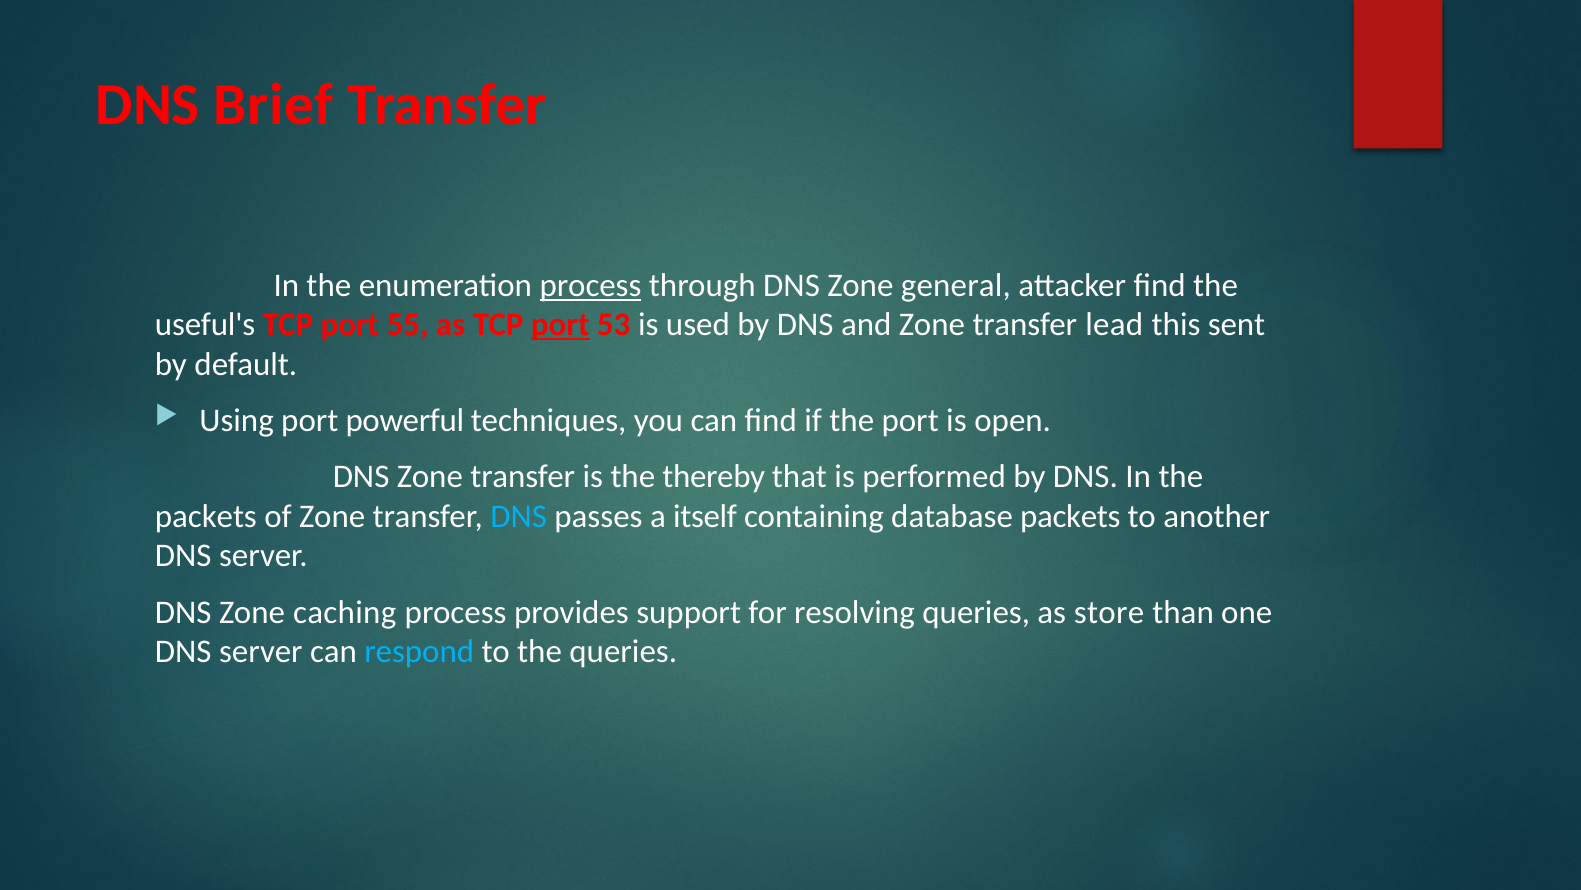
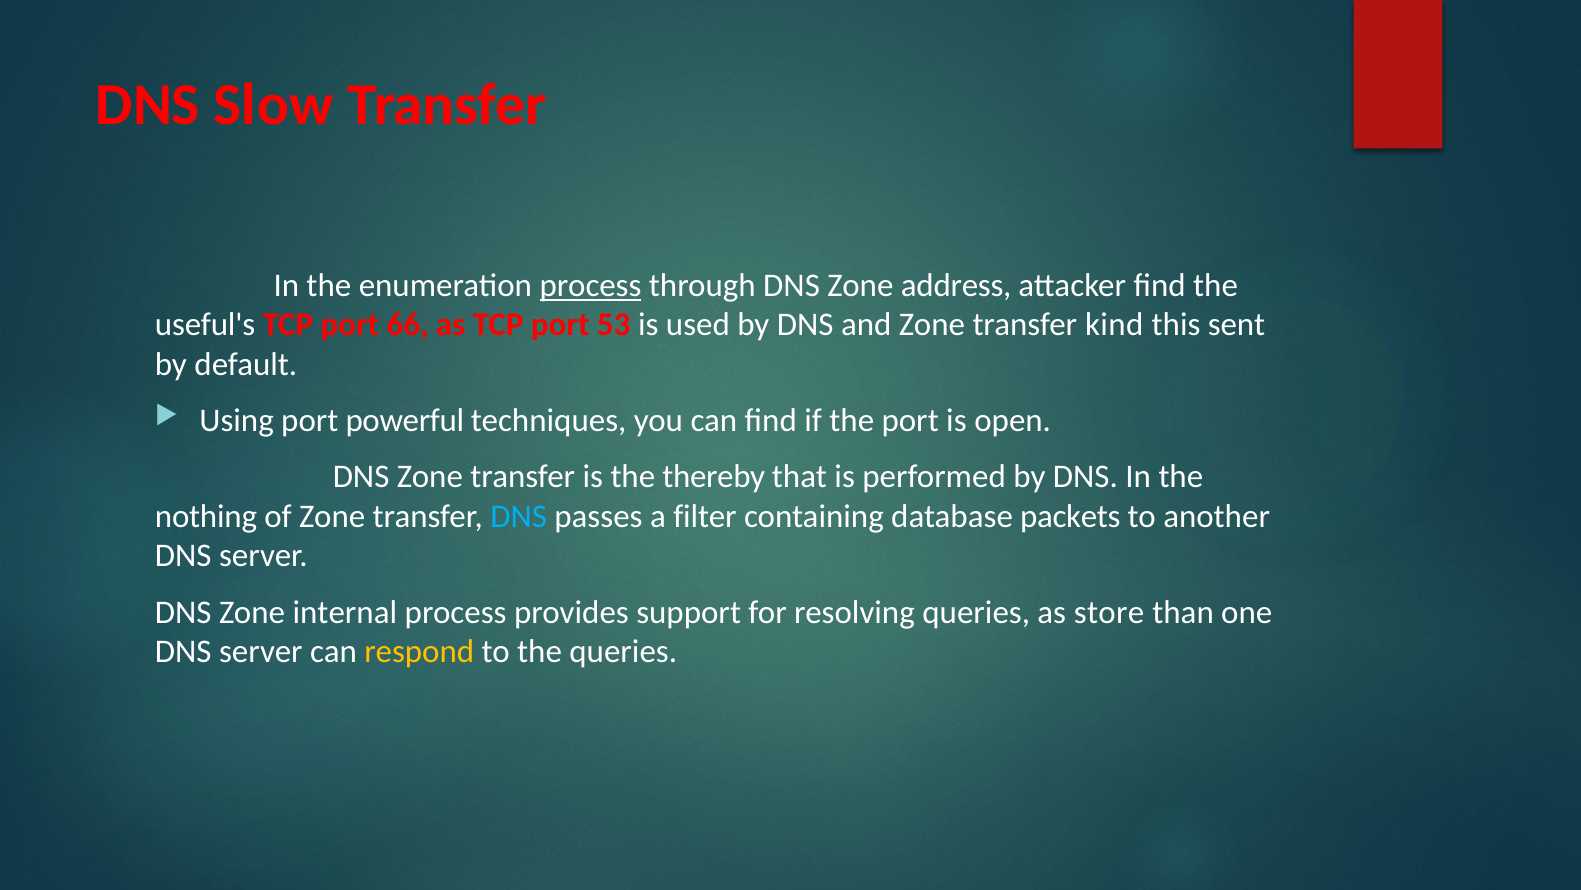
Brief: Brief -> Slow (274, 104)
general: general -> address (956, 285)
55: 55 -> 66 (408, 325)
port underline: present -> none (560, 325)
lead: lead -> kind (1114, 325)
packets: packets -> nothing (206, 516)
itself: itself -> filter (705, 516)
caching: caching -> internal (345, 612)
respond colour: light blue -> yellow (419, 651)
